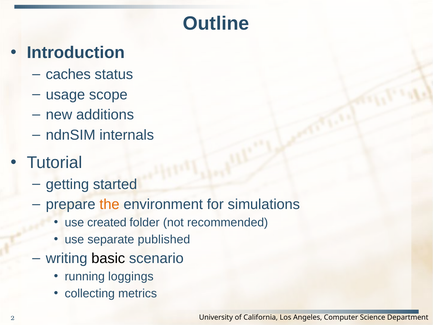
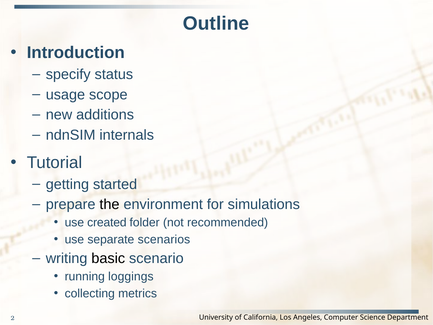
caches: caches -> specify (68, 74)
the colour: orange -> black (109, 204)
published: published -> scenarios (164, 239)
